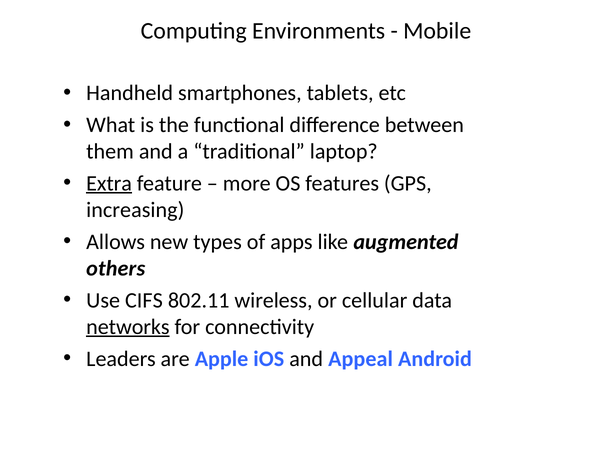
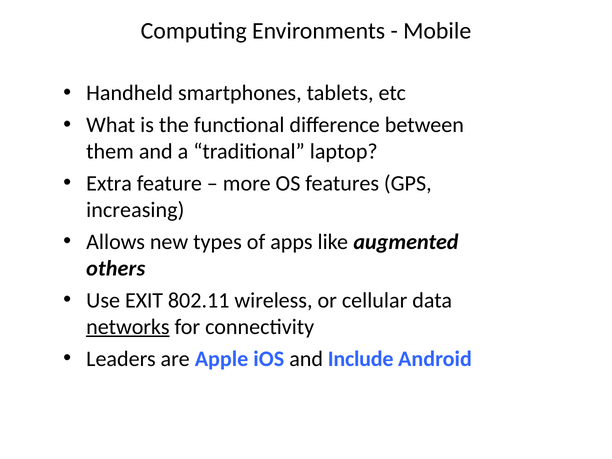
Extra underline: present -> none (109, 183)
CIFS: CIFS -> EXIT (144, 300)
Appeal: Appeal -> Include (361, 359)
